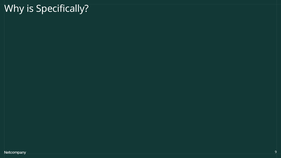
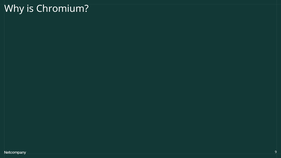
Specifically: Specifically -> Chromium (62, 9)
